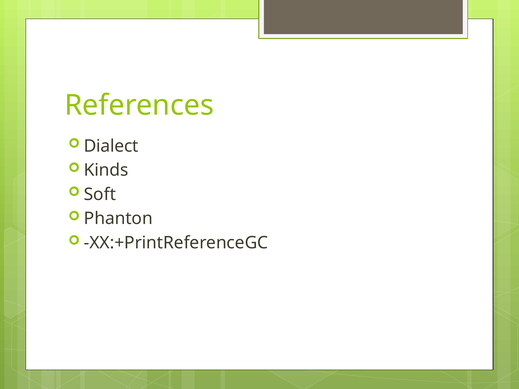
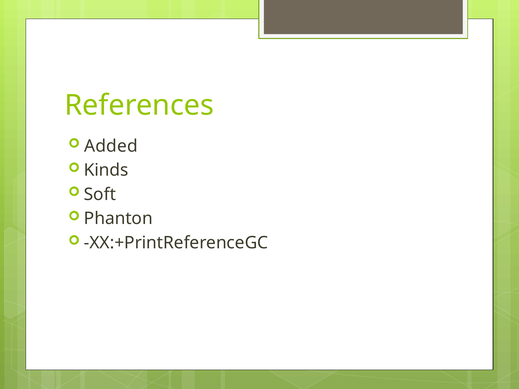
Dialect: Dialect -> Added (111, 146)
